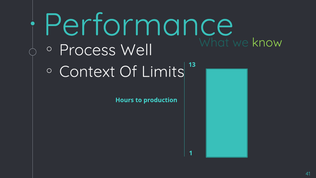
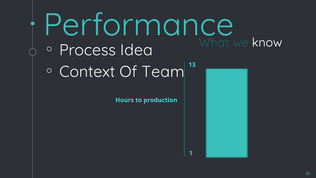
know colour: light green -> white (267, 42)
Well: Well -> Idea (136, 50)
Of Limits: Limits -> Team (163, 72)
